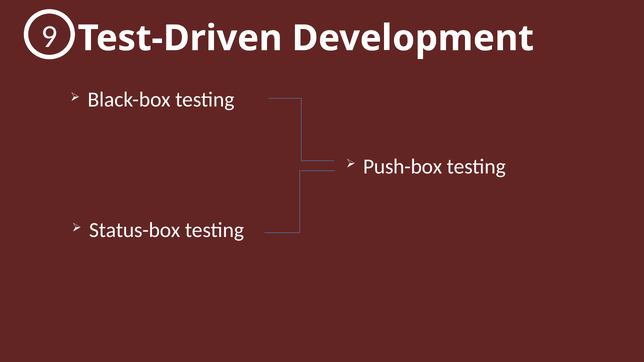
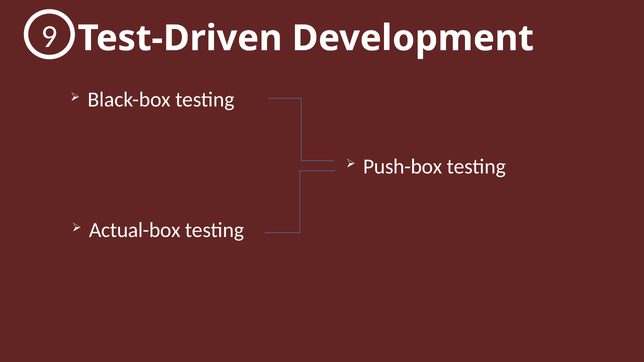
Status-box: Status-box -> Actual-box (135, 231)
